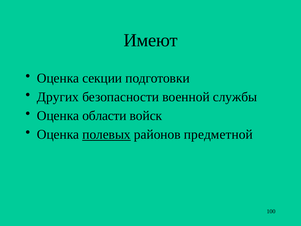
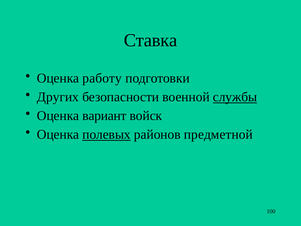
Имеют: Имеют -> Ставка (151, 40)
секции: секции -> работу (102, 78)
службы underline: none -> present (235, 97)
области: области -> вариант (104, 116)
